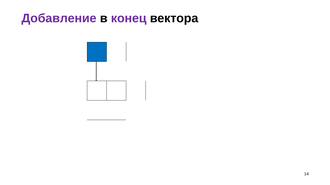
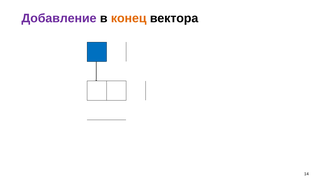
конец colour: purple -> orange (129, 18)
